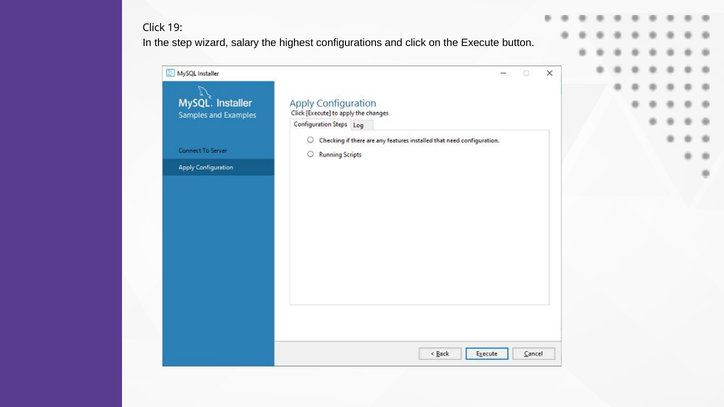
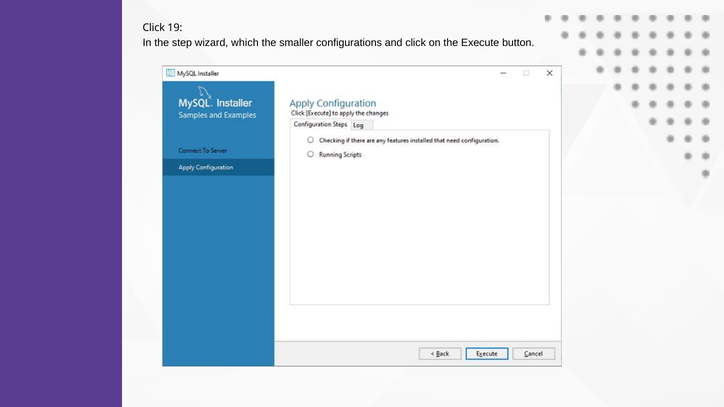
salary: salary -> which (245, 43)
highest: highest -> smaller (296, 43)
